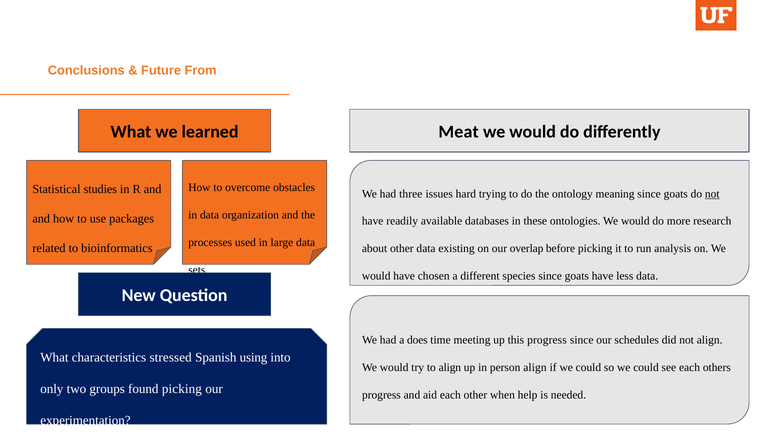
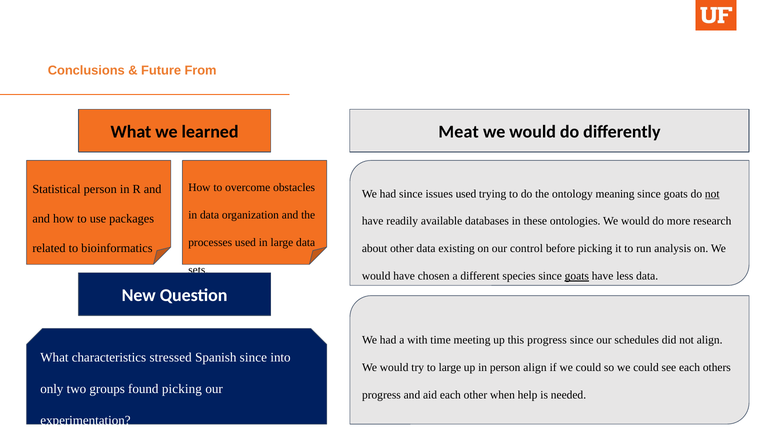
Statistical studies: studies -> person (100, 189)
had three: three -> since (411, 194)
issues hard: hard -> used (466, 194)
overlap: overlap -> control (526, 249)
goats underline: none -> present (577, 276)
does: does -> with (417, 340)
Spanish using: using -> since (253, 358)
to align: align -> large (450, 367)
